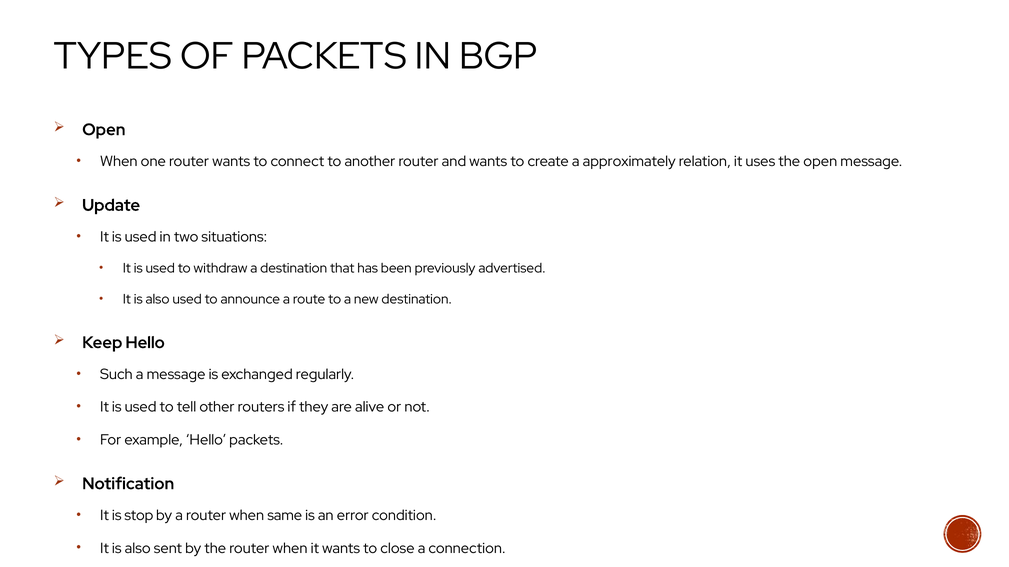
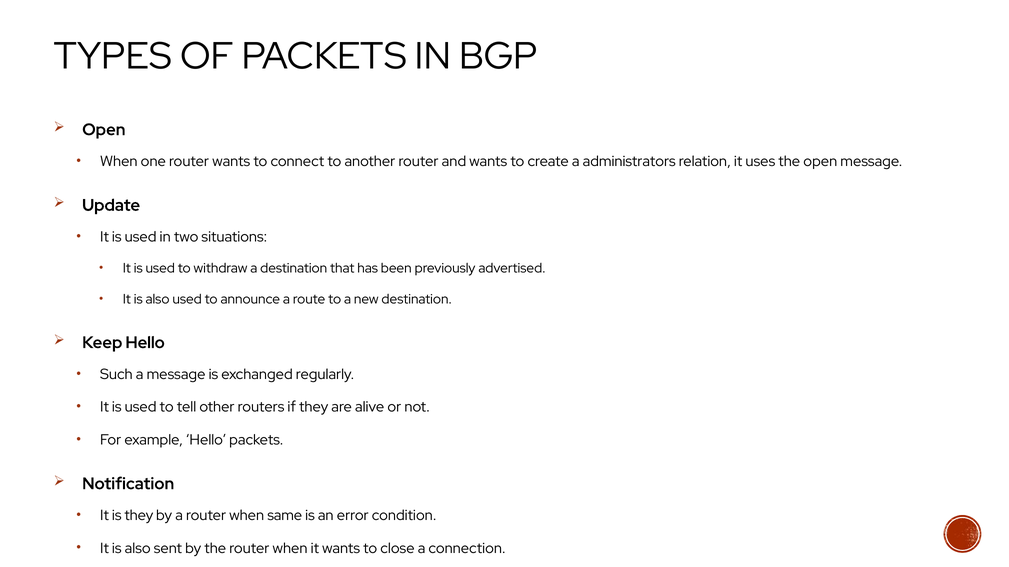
approximately: approximately -> administrators (629, 162)
is stop: stop -> they (139, 516)
